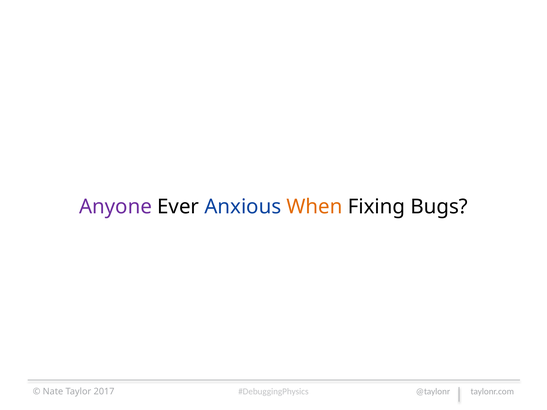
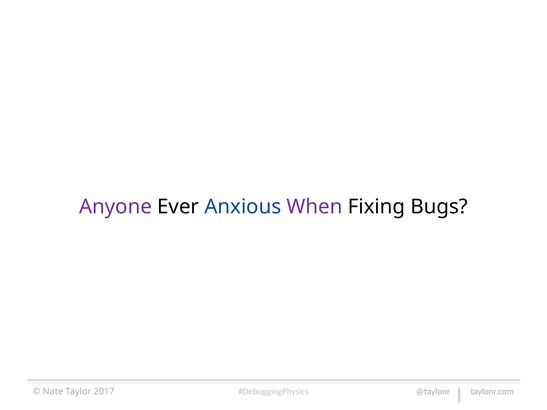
When colour: orange -> purple (314, 207)
